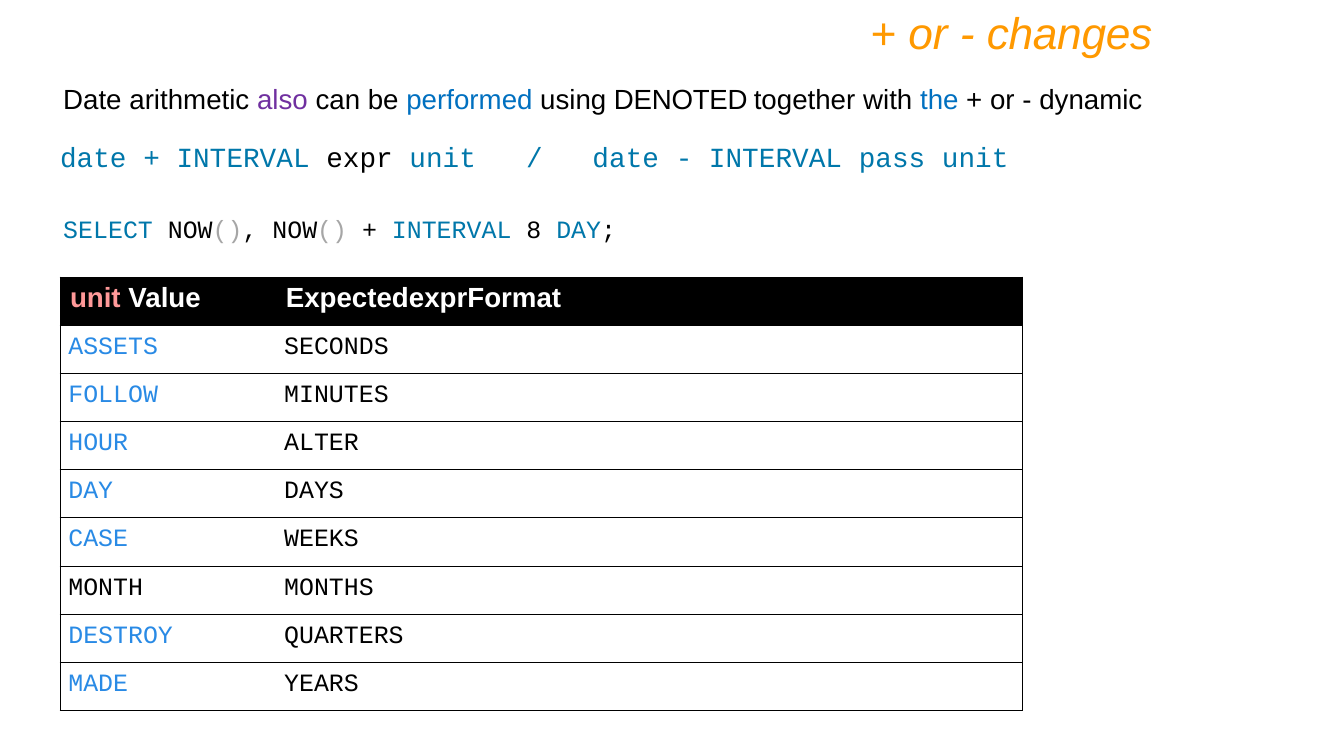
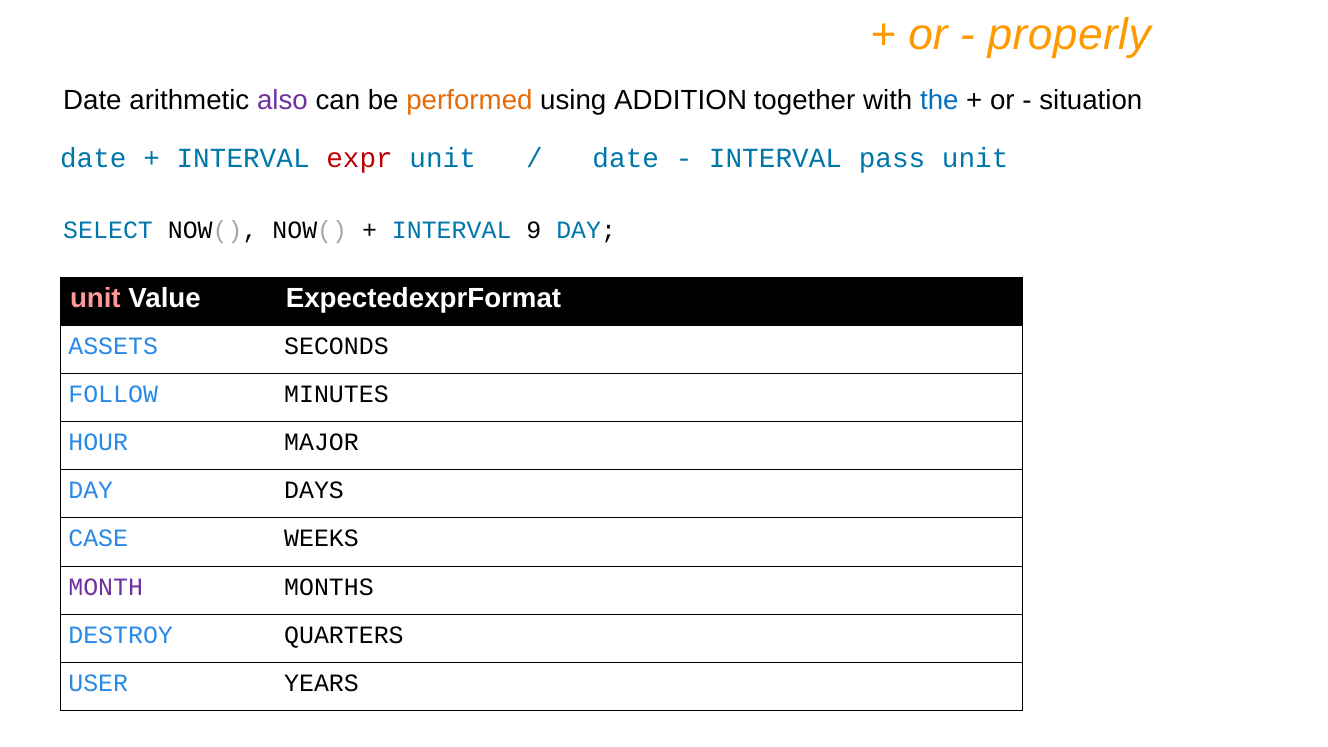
changes: changes -> properly (1069, 35)
performed colour: blue -> orange (469, 100)
DENOTED: DENOTED -> ADDITION (681, 100)
dynamic: dynamic -> situation (1091, 100)
expr colour: black -> red (360, 158)
8: 8 -> 9 (534, 230)
ALTER: ALTER -> MAJOR (321, 442)
MONTH colour: black -> purple (106, 587)
MADE: MADE -> USER (98, 683)
